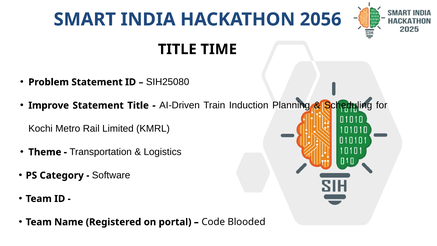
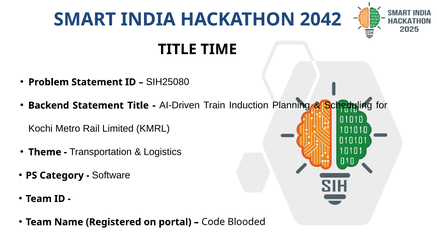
2056: 2056 -> 2042 (321, 19)
Improve: Improve -> Backend (49, 105)
